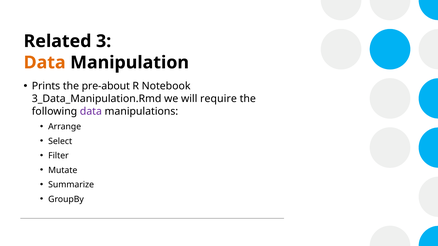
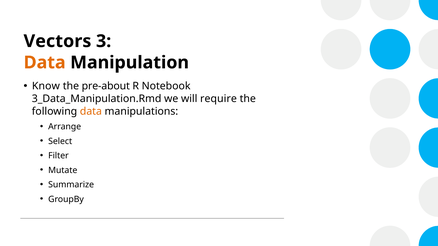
Related: Related -> Vectors (57, 41)
Prints: Prints -> Know (46, 86)
data colour: purple -> orange (91, 111)
